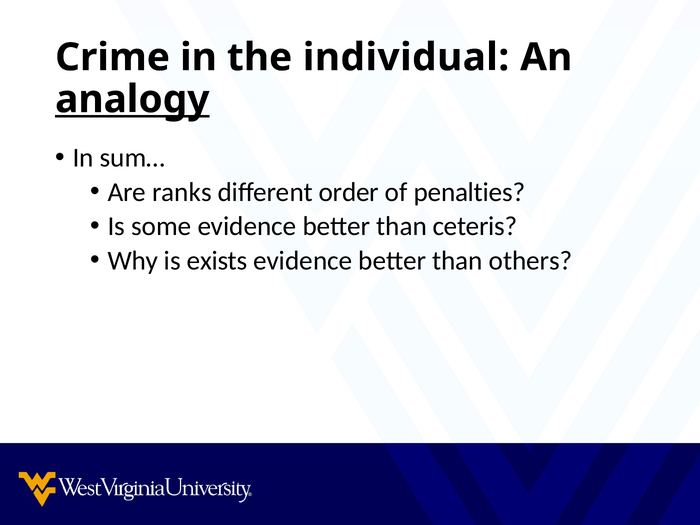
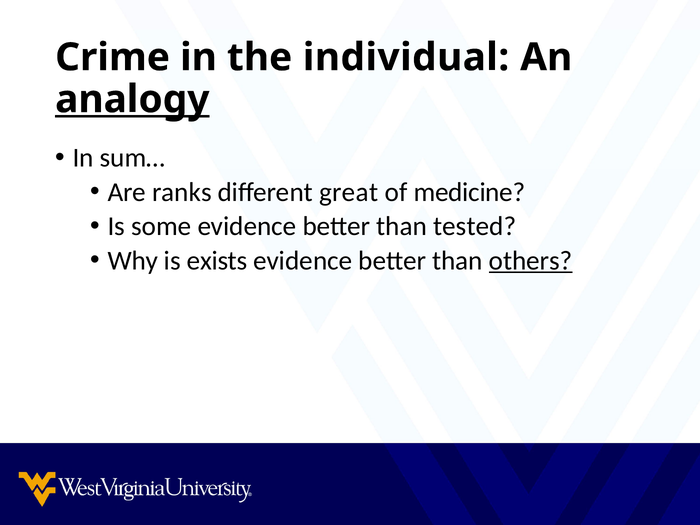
order: order -> great (349, 192)
penalties: penalties -> medicine (469, 192)
ceteris: ceteris -> tested (475, 226)
others underline: none -> present (531, 261)
